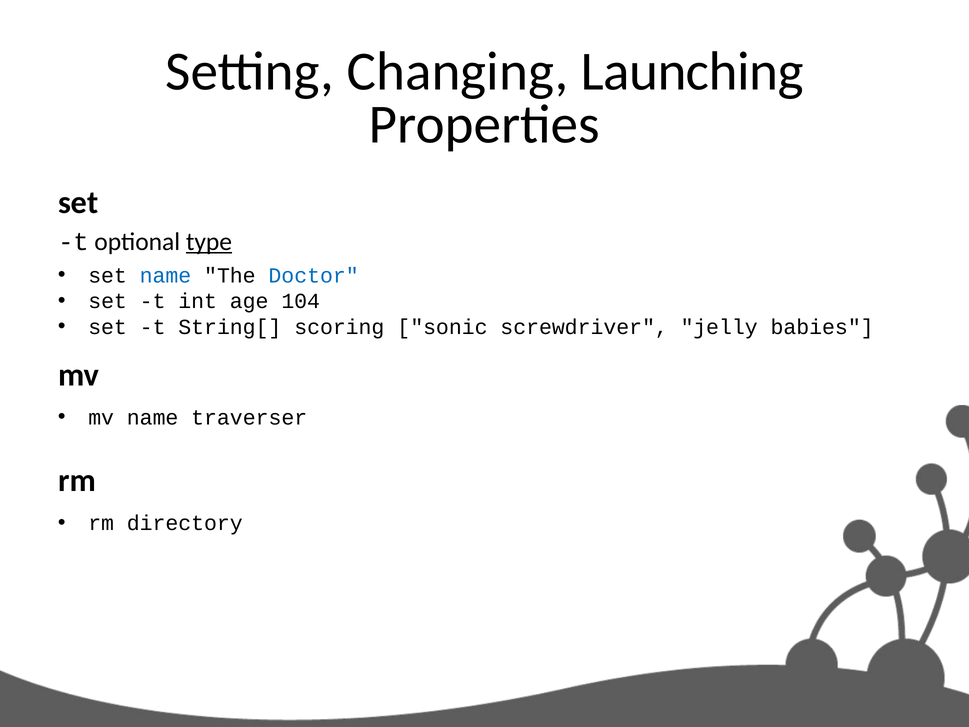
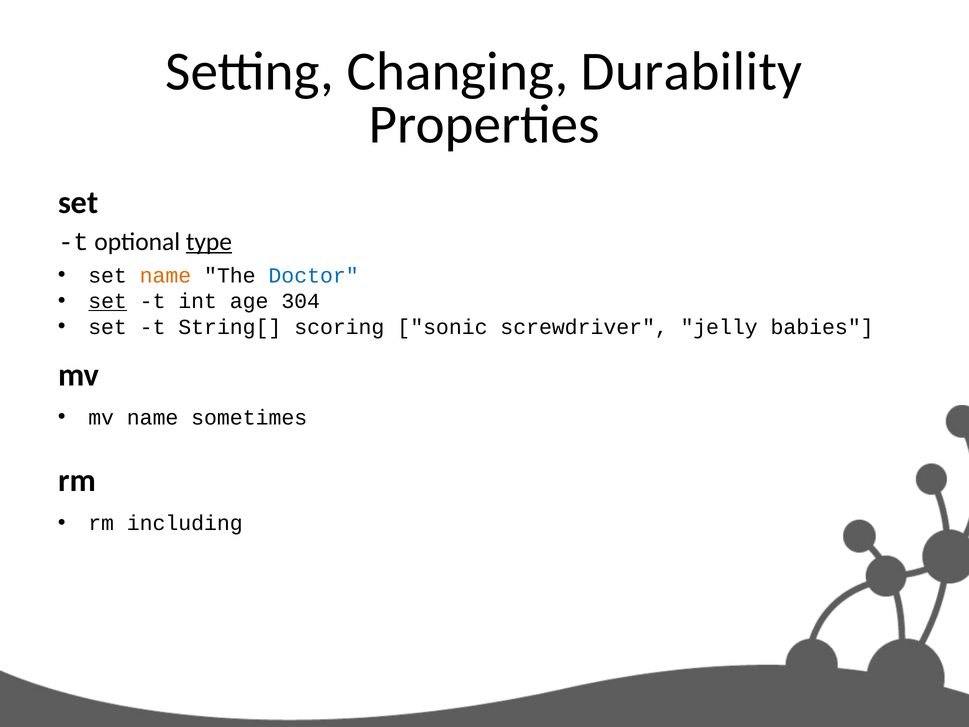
Launching: Launching -> Durability (692, 71)
name colour: blue -> orange (165, 275)
set underline: none -> present (108, 301)
104: 104 -> 304 (301, 301)
traverser: traverser -> sometimes (249, 417)
directory: directory -> including (185, 523)
